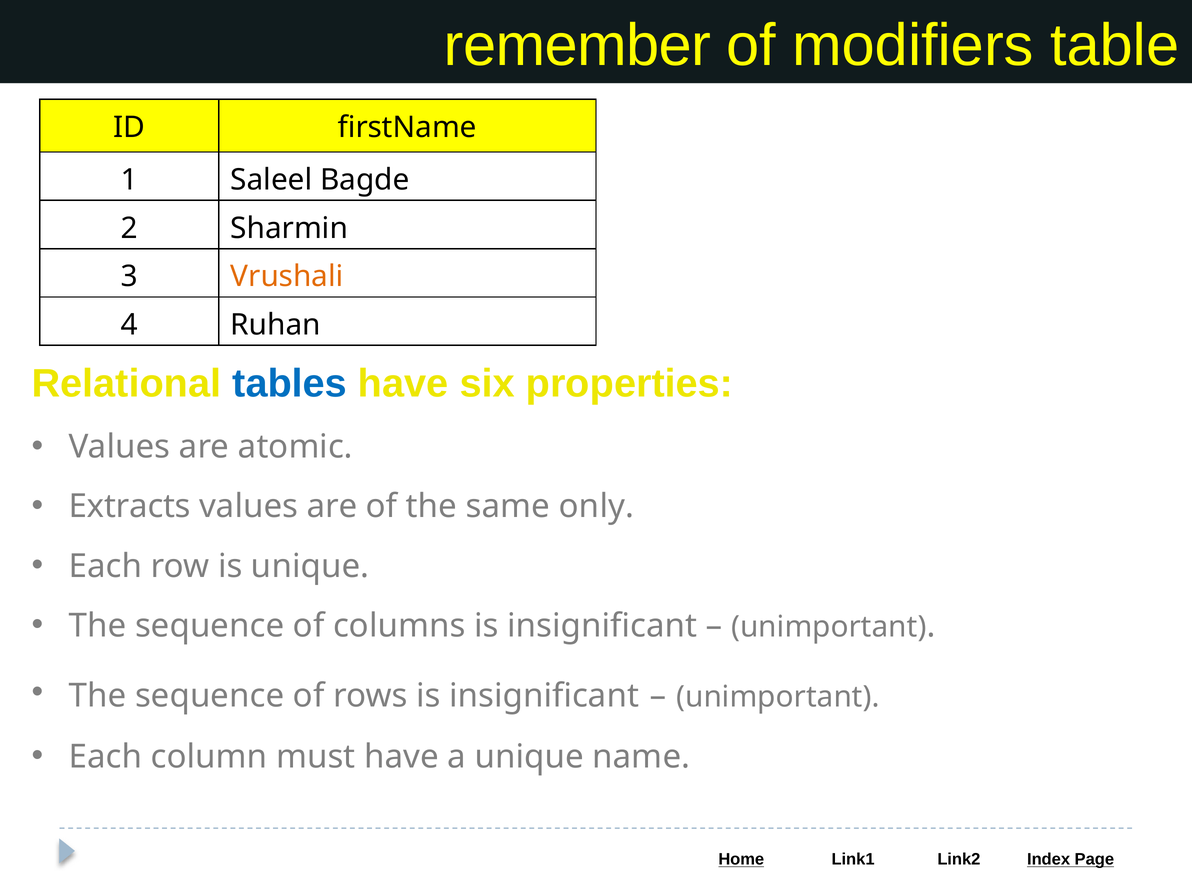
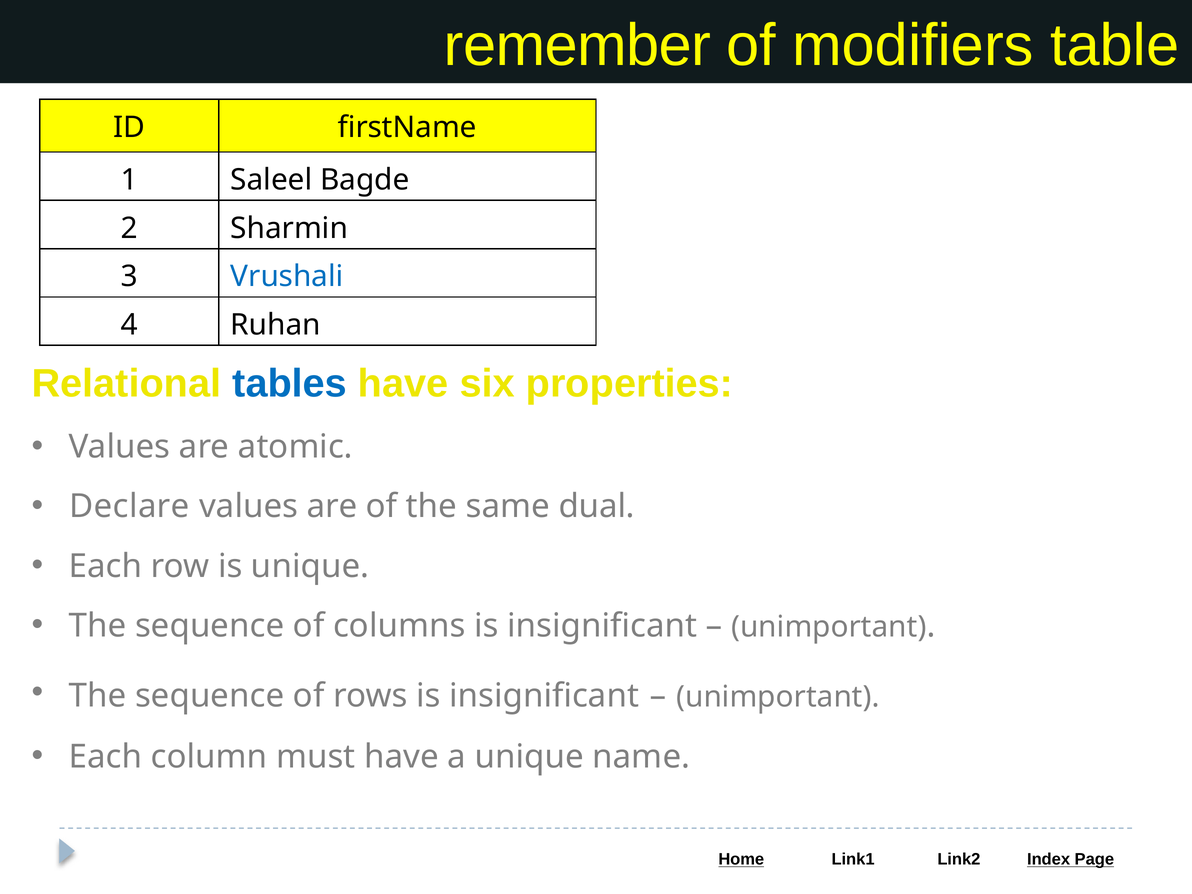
Vrushali colour: orange -> blue (287, 277)
Extracts: Extracts -> Declare (130, 507)
only: only -> dual (597, 507)
